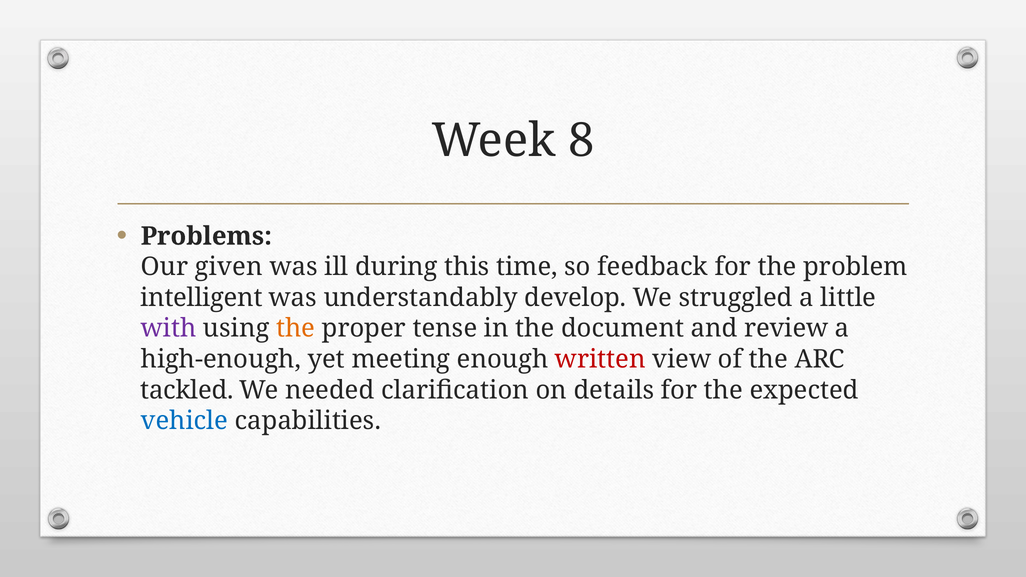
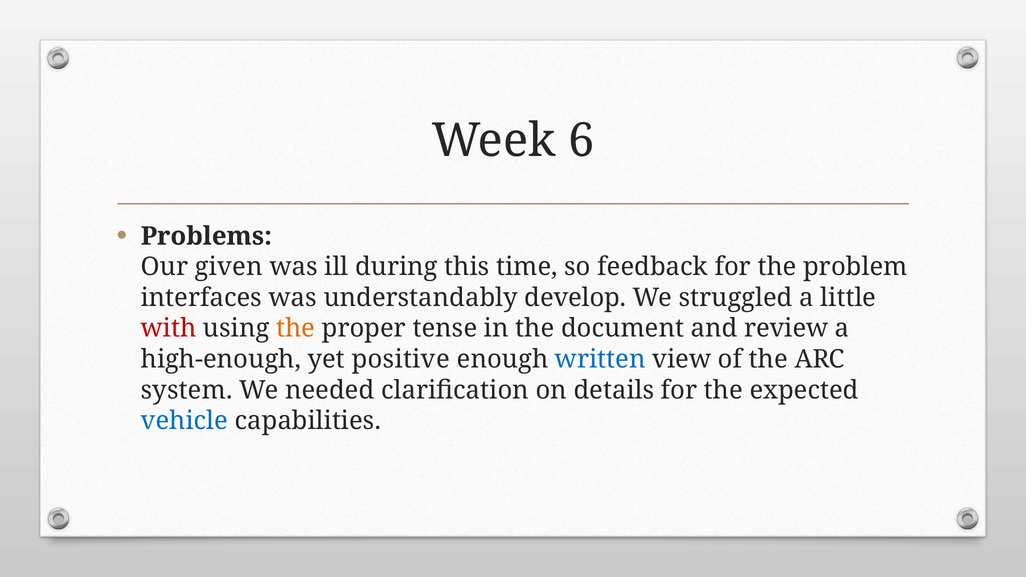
8: 8 -> 6 (581, 141)
intelligent: intelligent -> interfaces (201, 298)
with colour: purple -> red (169, 329)
meeting: meeting -> positive (401, 359)
written colour: red -> blue (600, 359)
tackled: tackled -> system (187, 390)
